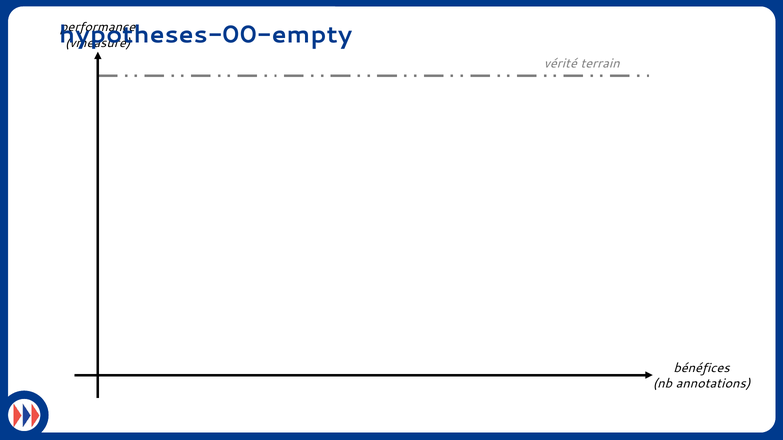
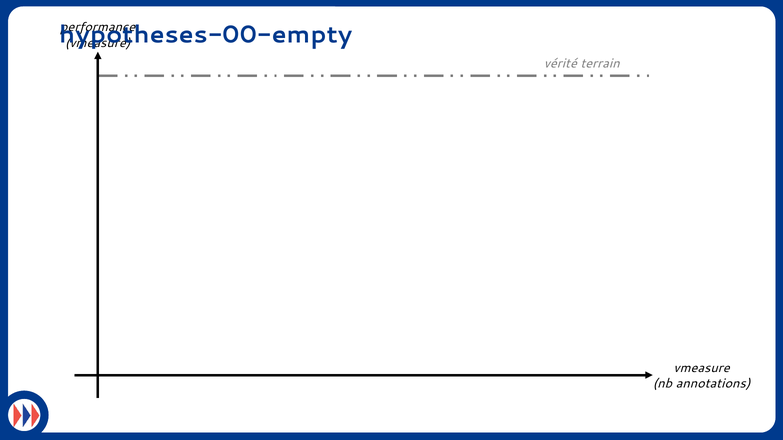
bénéfices: bénéfices -> vmeasure (702, 368)
